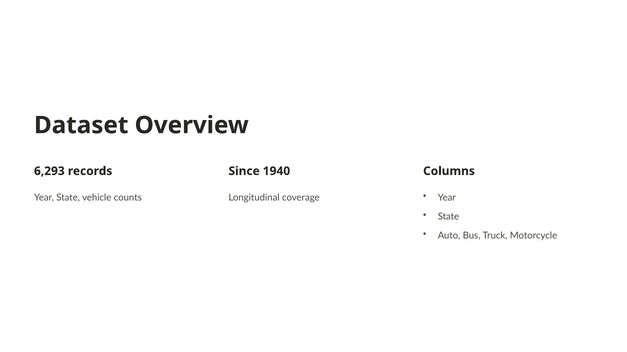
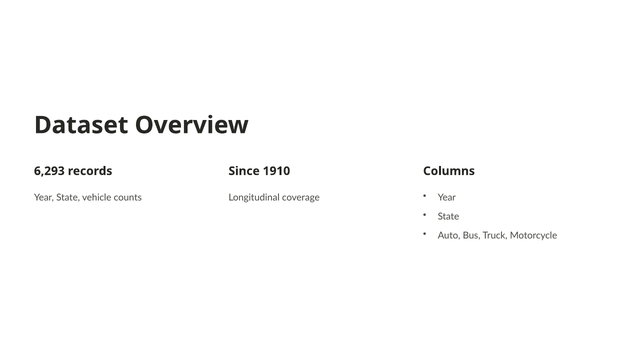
1940: 1940 -> 1910 (276, 171)
